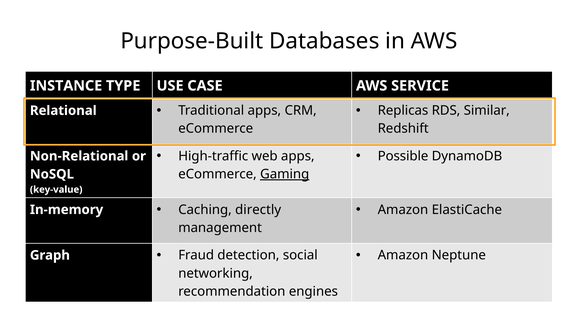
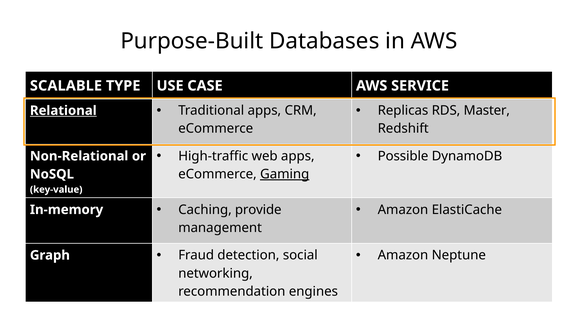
INSTANCE: INSTANCE -> SCALABLE (66, 86)
Similar: Similar -> Master (487, 111)
Relational underline: none -> present (63, 111)
directly: directly -> provide (258, 210)
